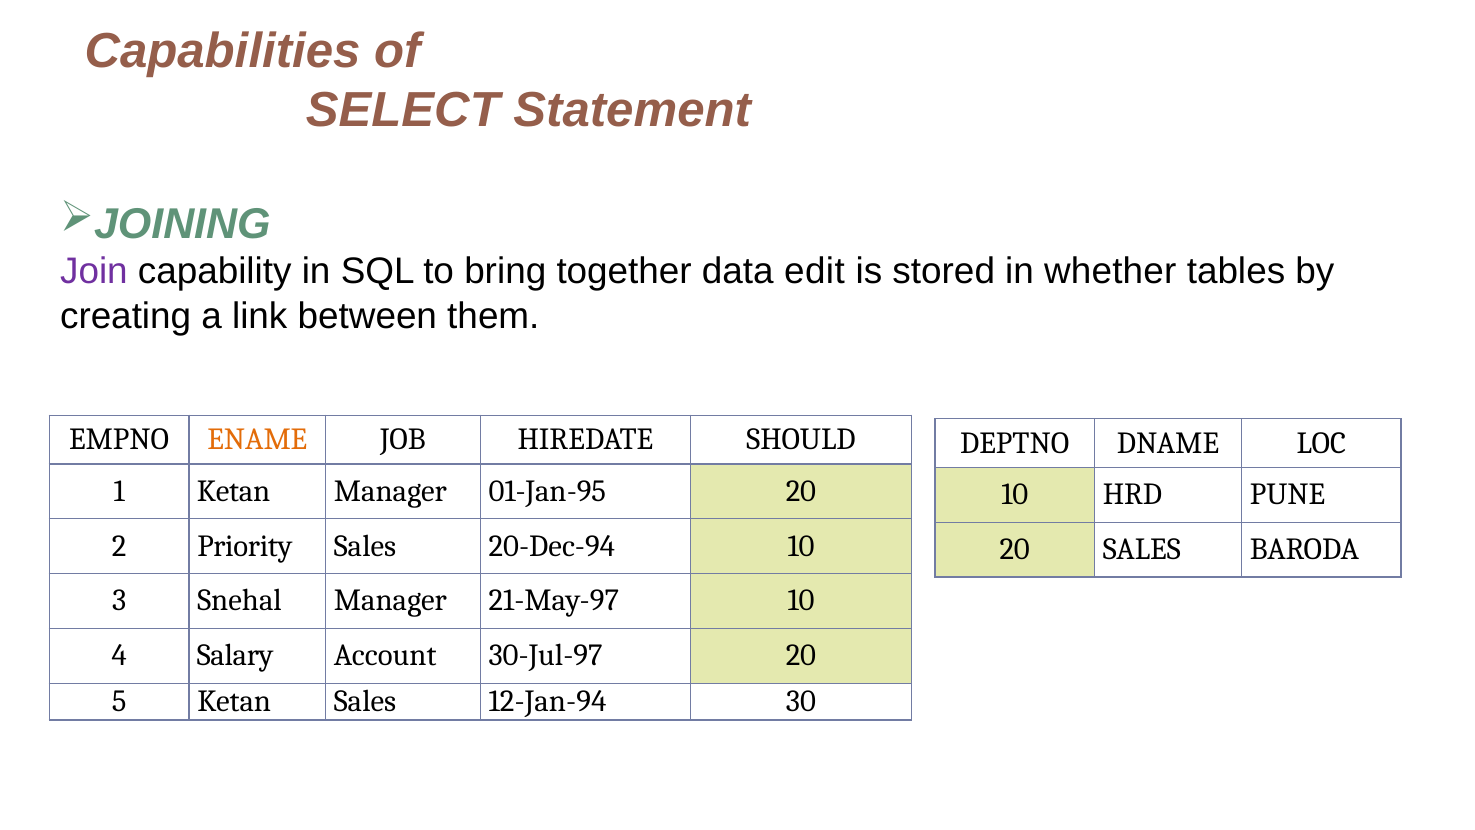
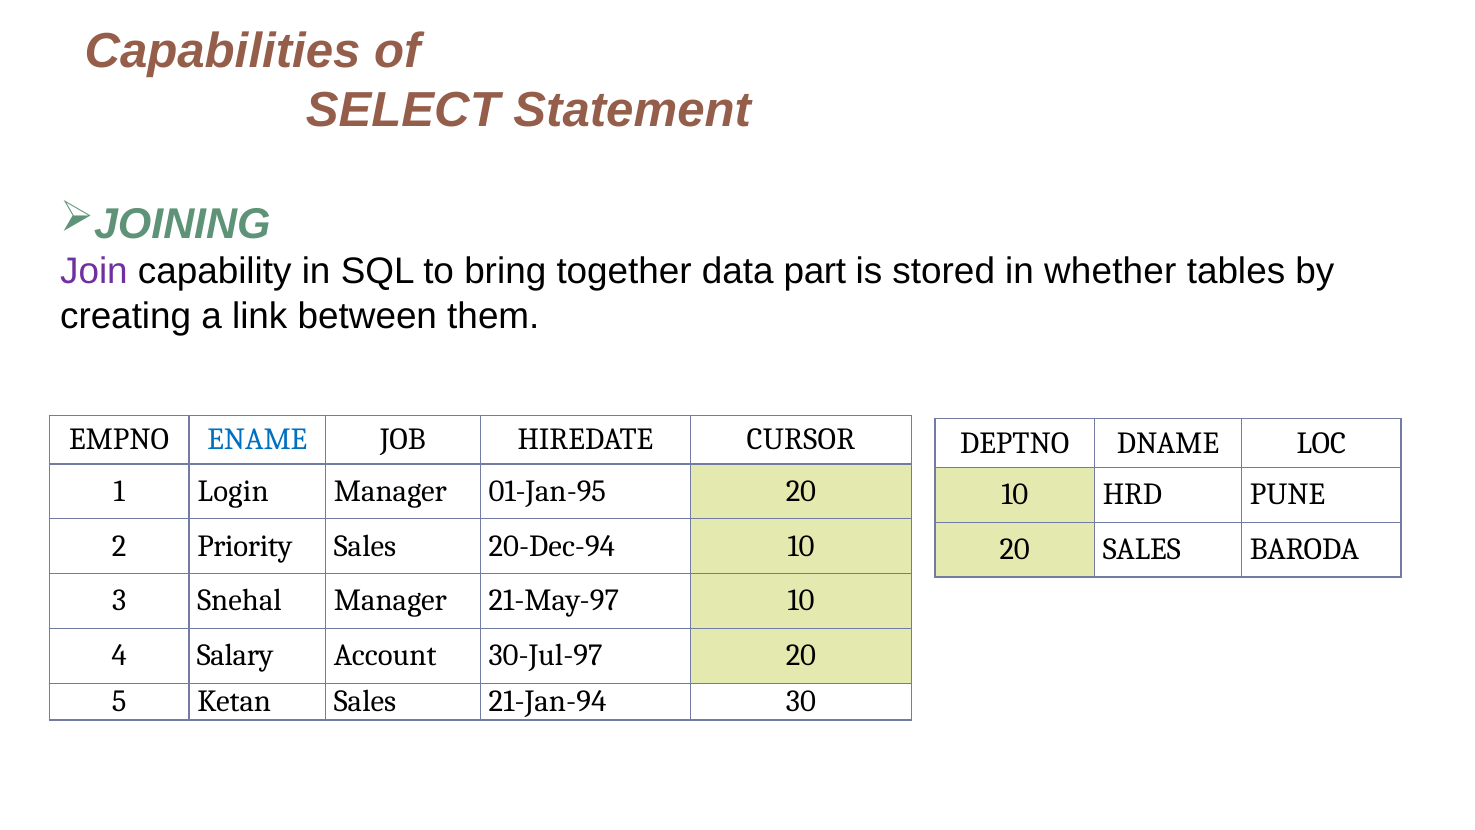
edit: edit -> part (815, 272)
ENAME colour: orange -> blue (257, 439)
SHOULD: SHOULD -> CURSOR (801, 439)
1 Ketan: Ketan -> Login (233, 491)
12-Jan-94: 12-Jan-94 -> 21-Jan-94 (548, 701)
